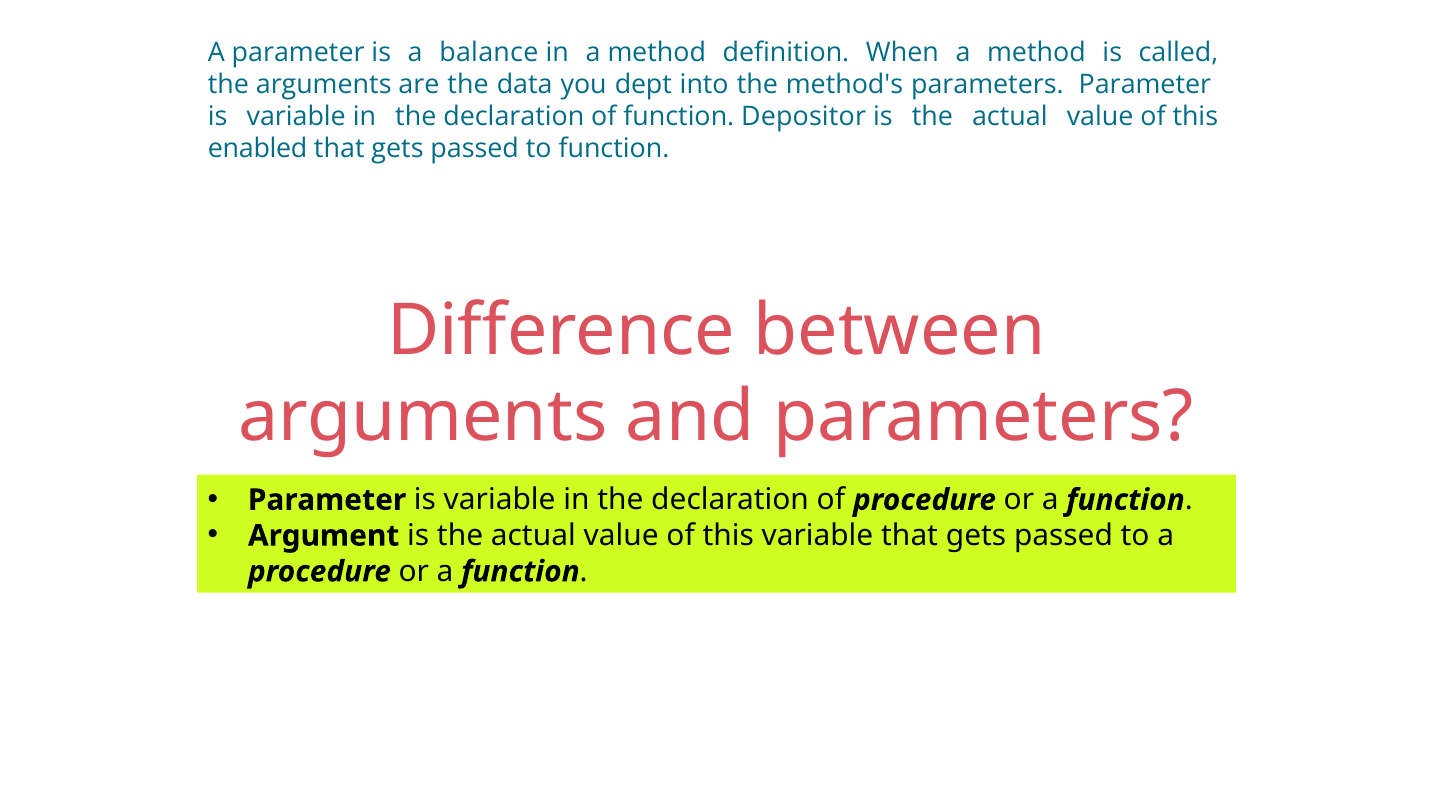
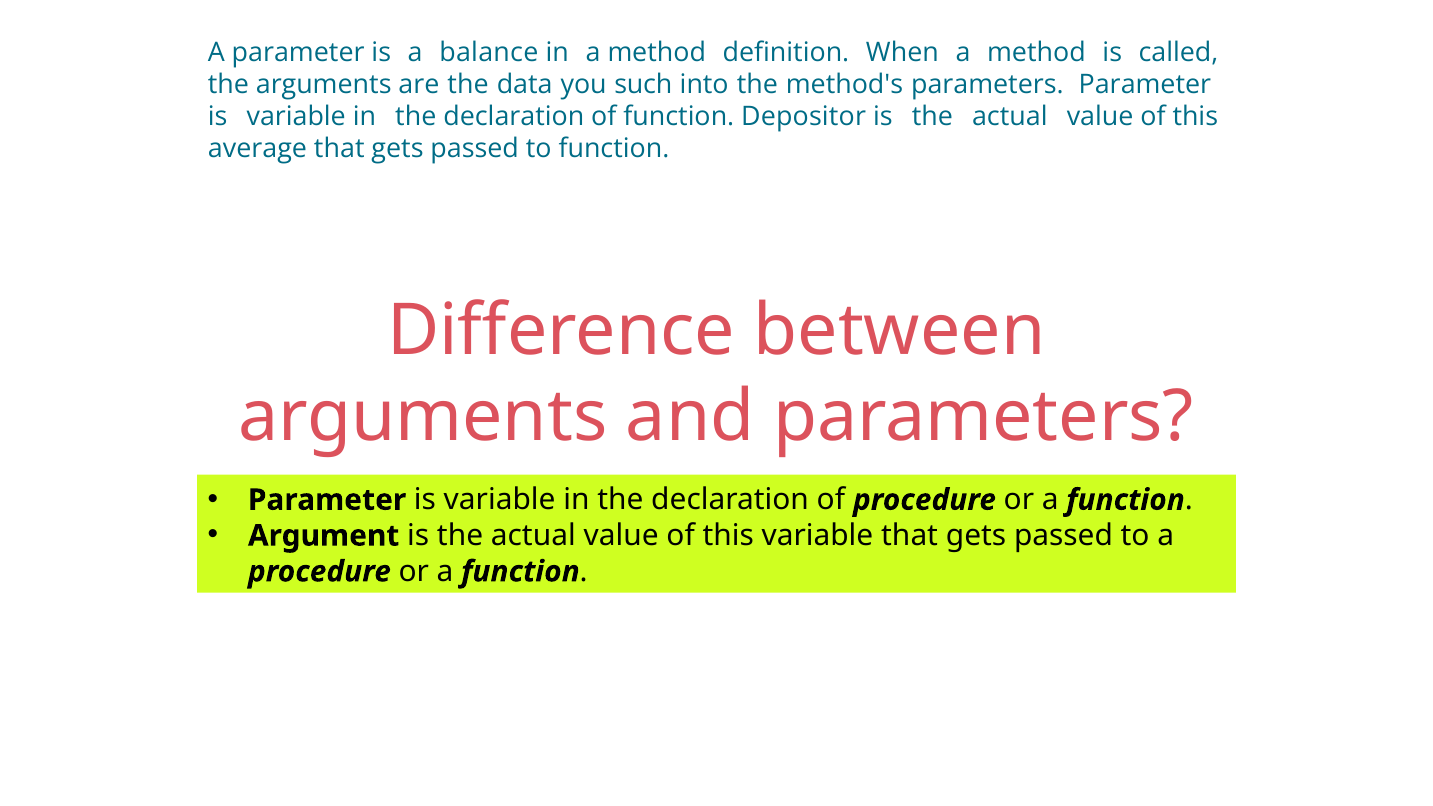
dept: dept -> such (643, 85)
enabled: enabled -> average (257, 149)
